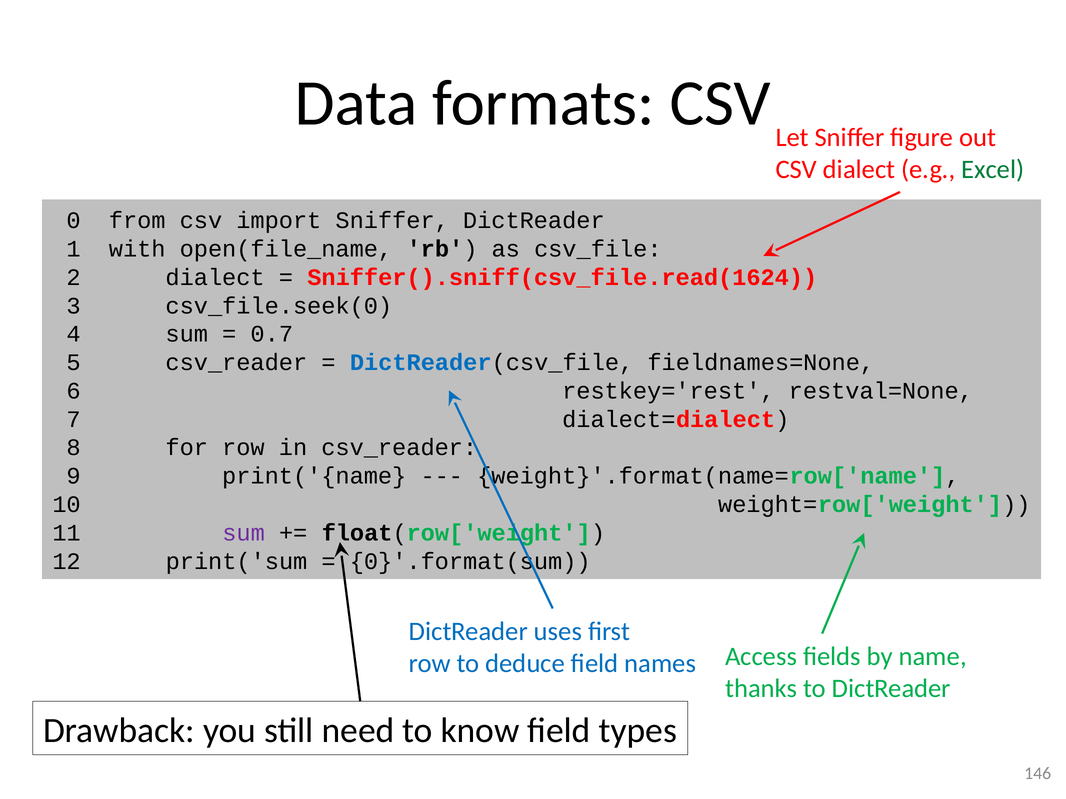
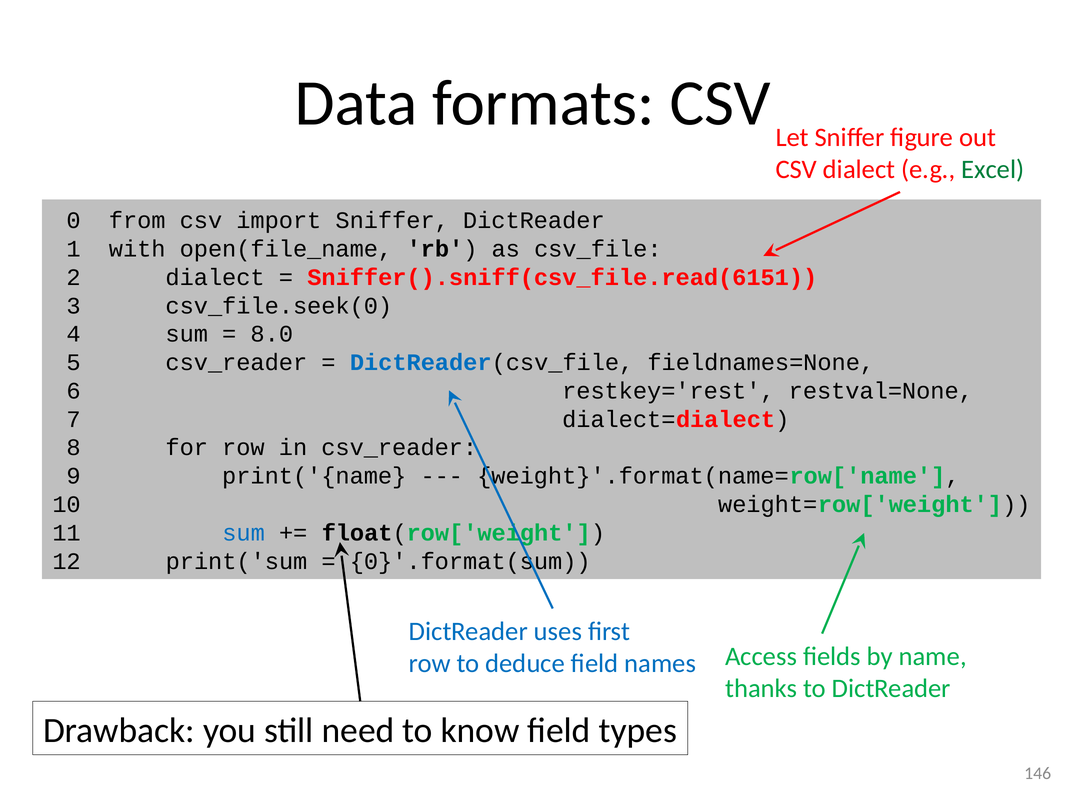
Sniffer().sniff(csv_file.read(1624: Sniffer().sniff(csv_file.read(1624 -> Sniffer().sniff(csv_file.read(6151 (562, 277)
0.7: 0.7 -> 8.0 (272, 334)
sum colour: purple -> blue (244, 533)
